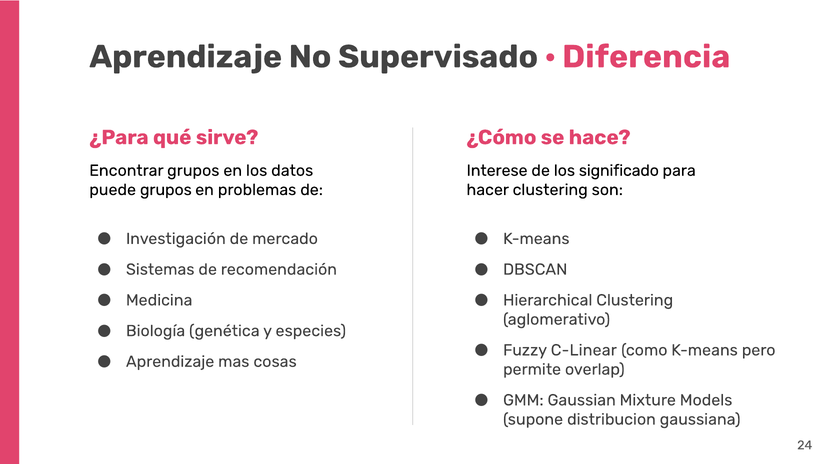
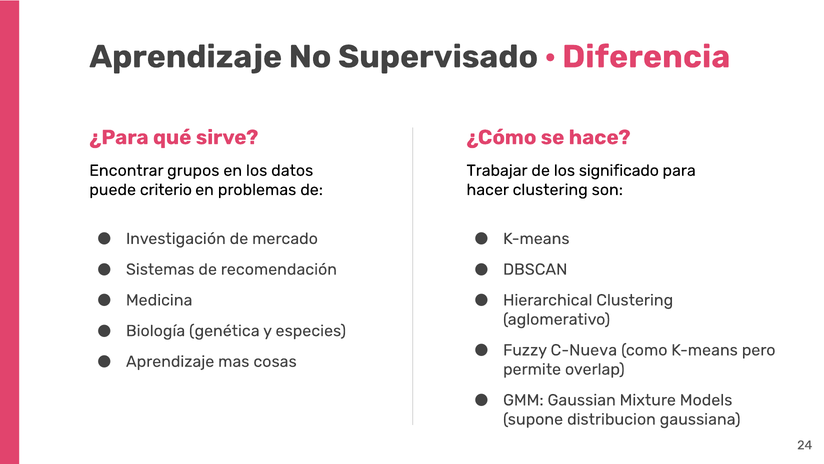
Interese: Interese -> Trabajar (497, 170)
puede grupos: grupos -> criterio (166, 190)
C-Linear: C-Linear -> C-Nueva (584, 350)
